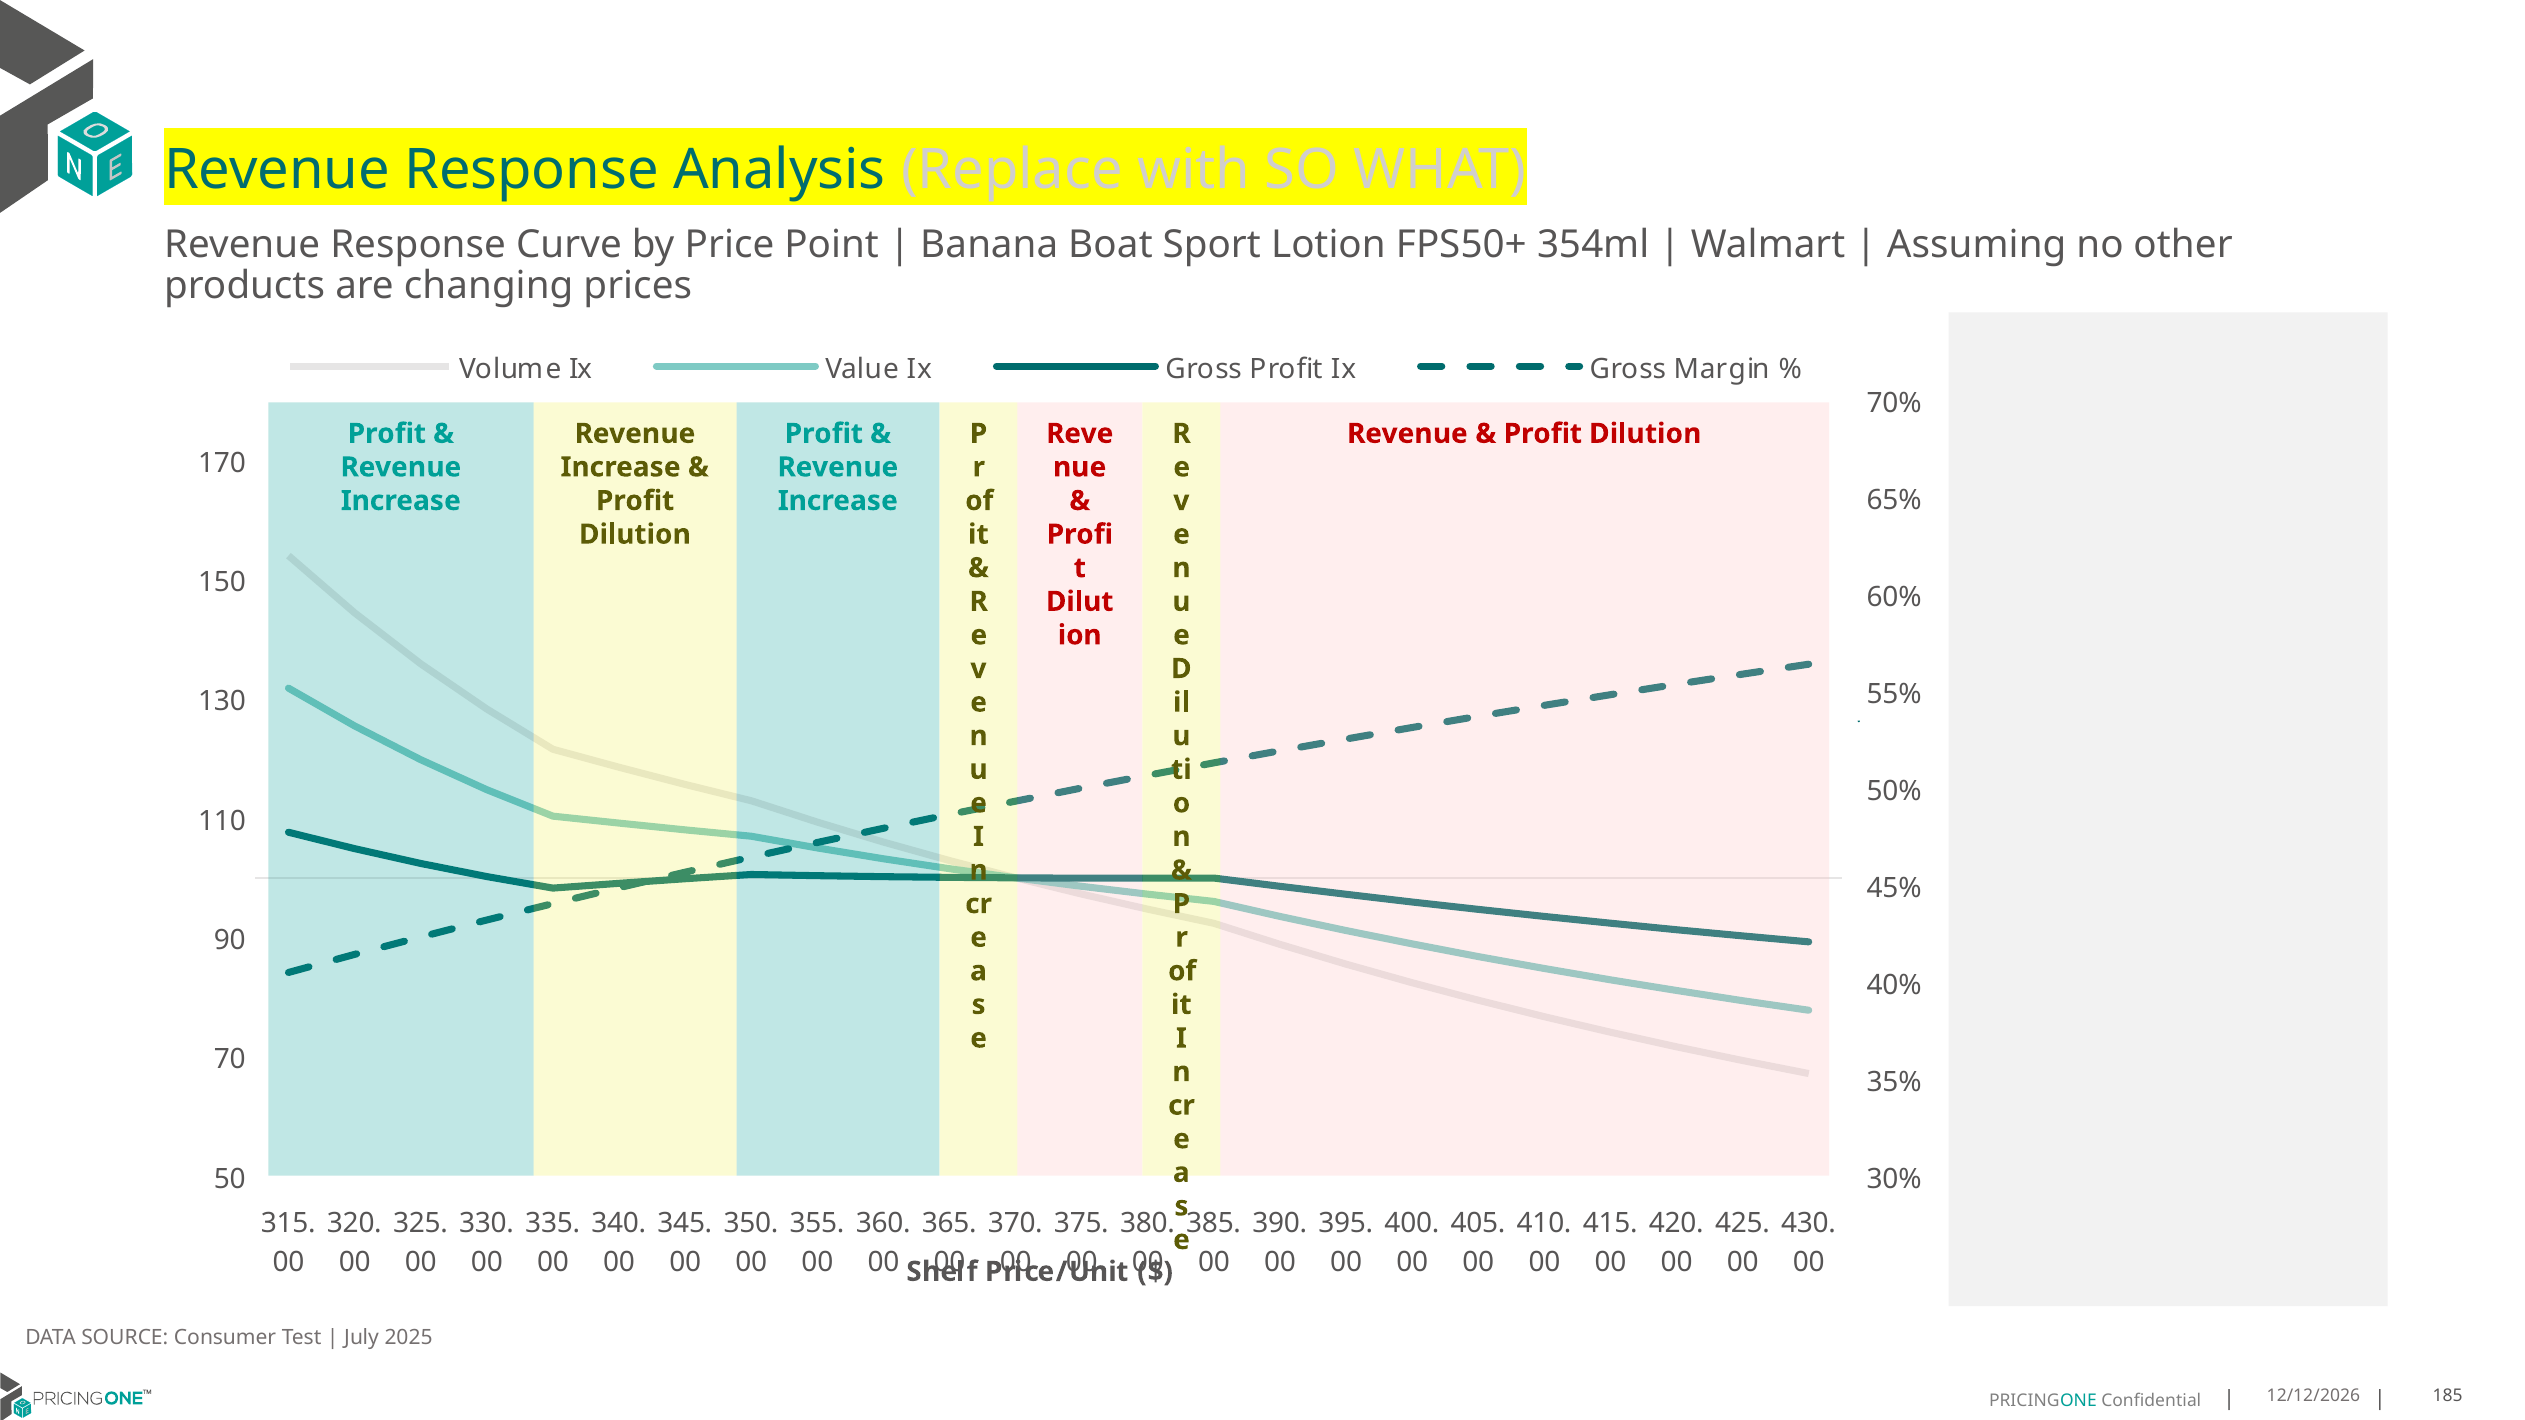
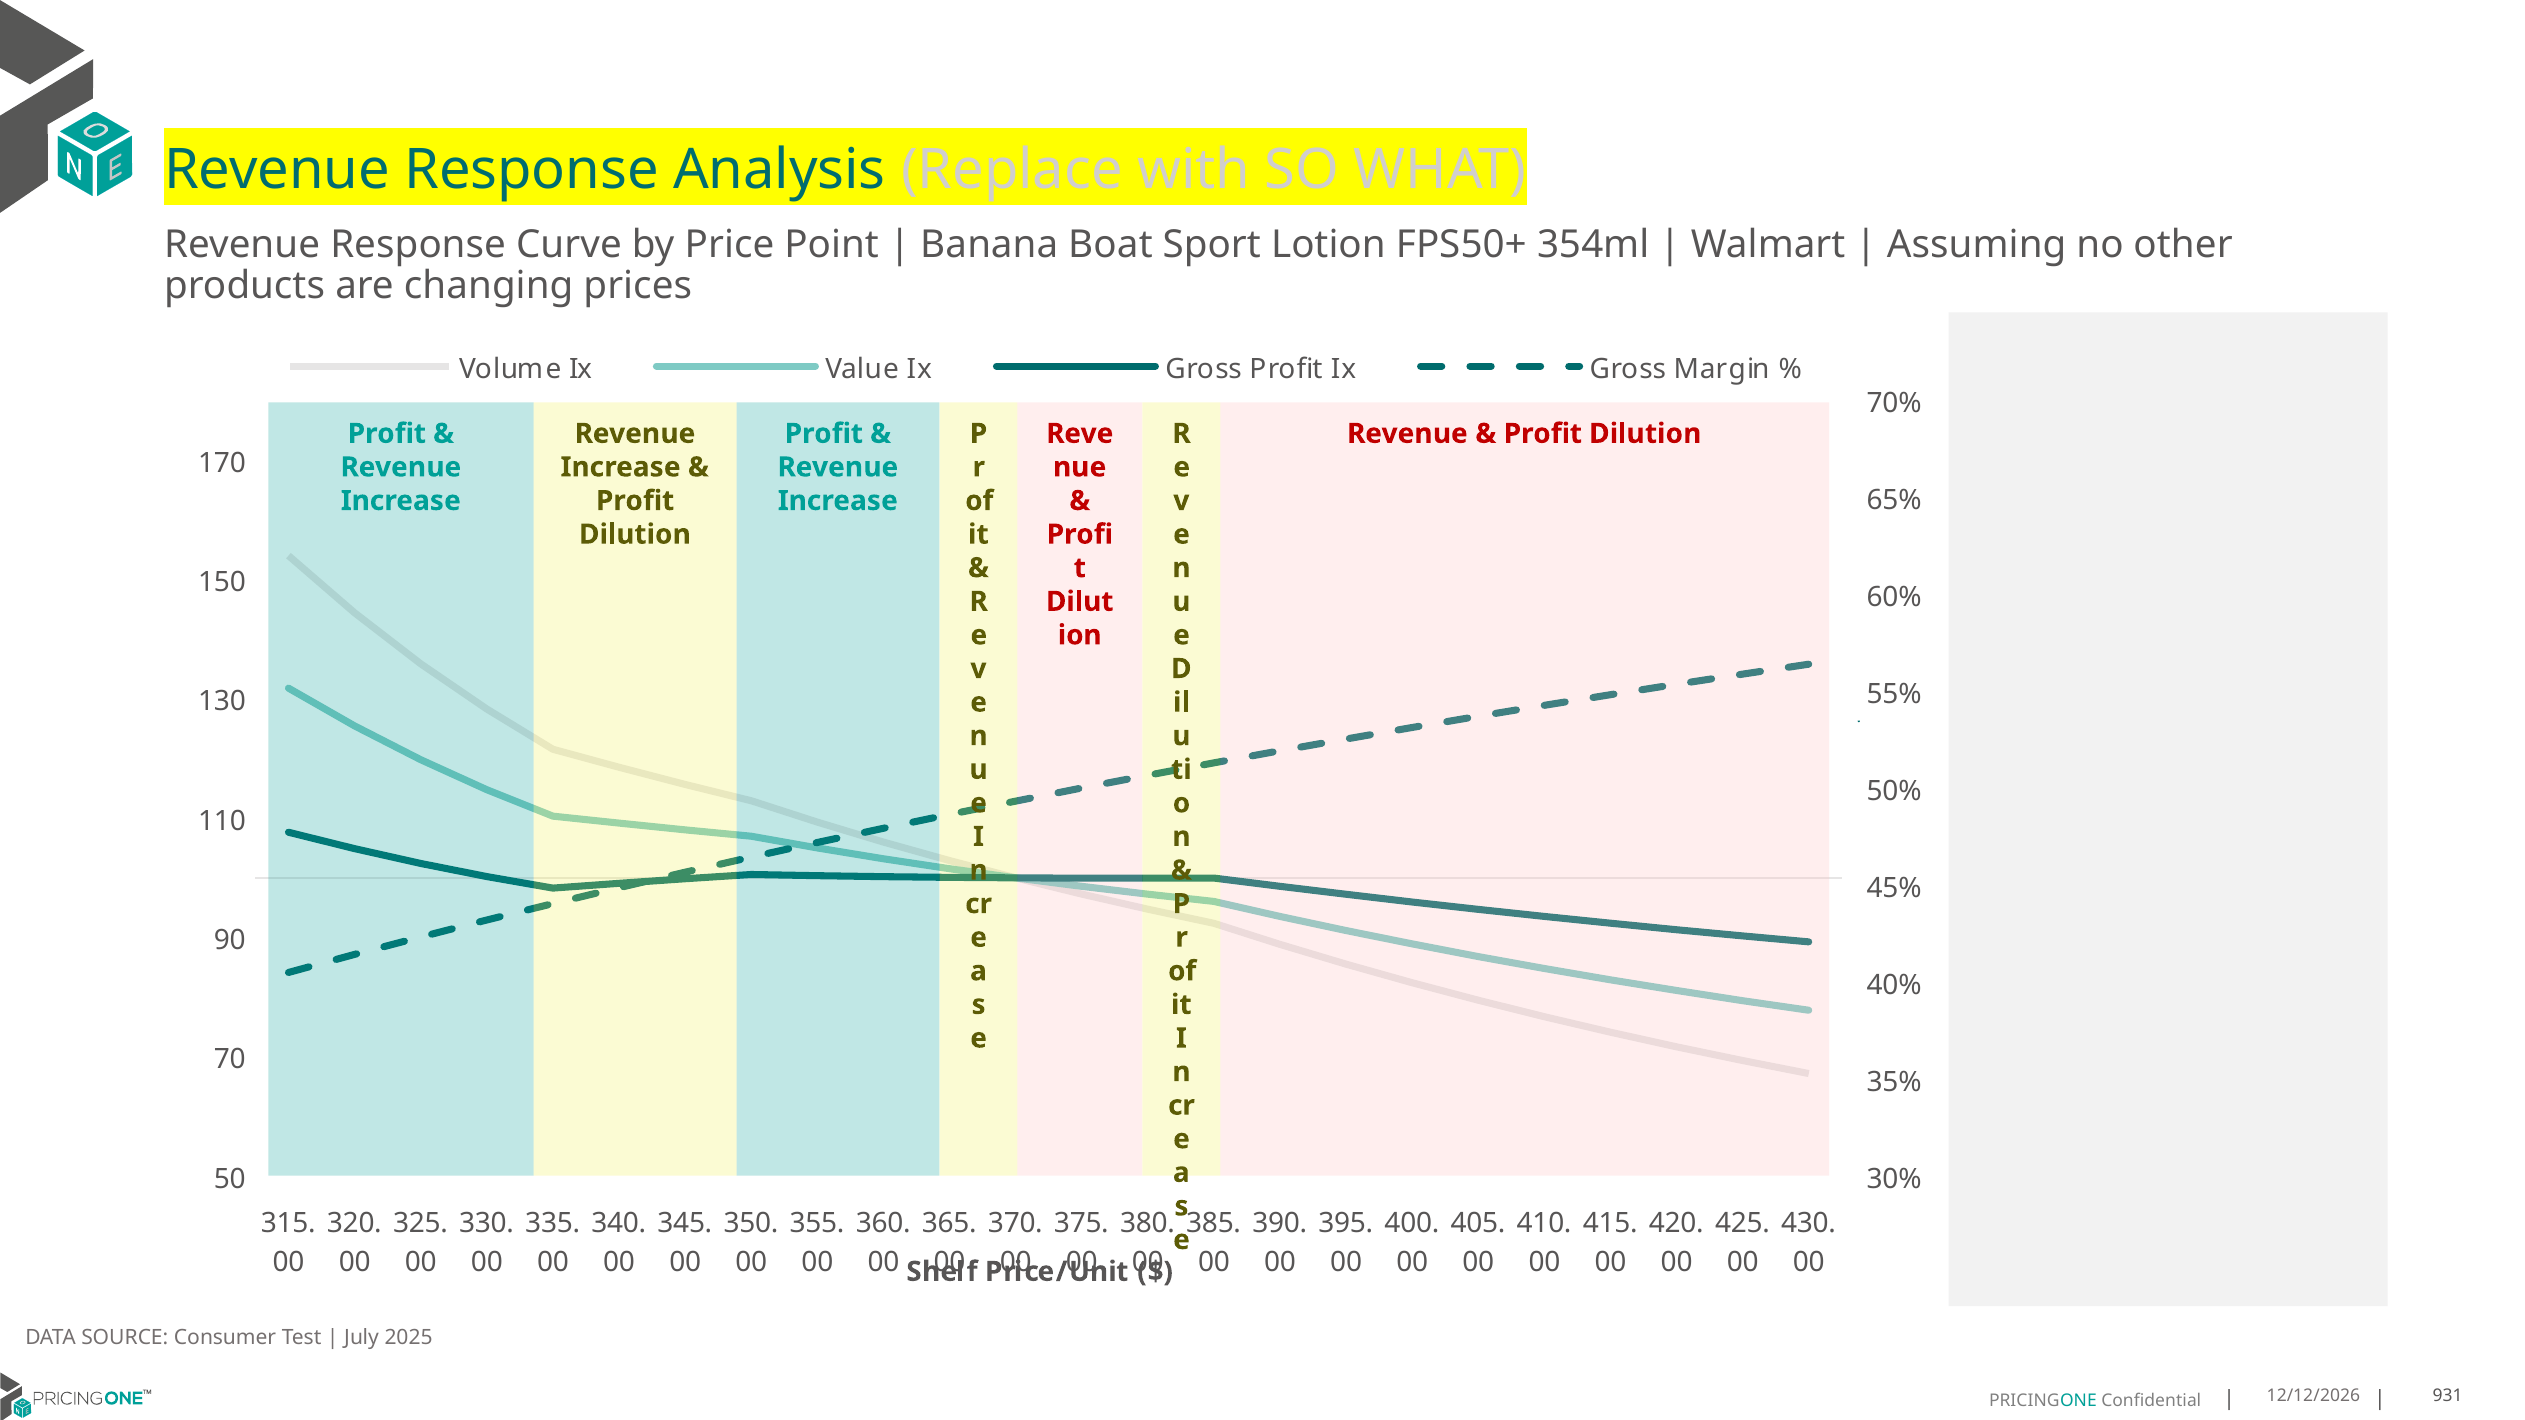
185: 185 -> 931 (2448, 1396)
